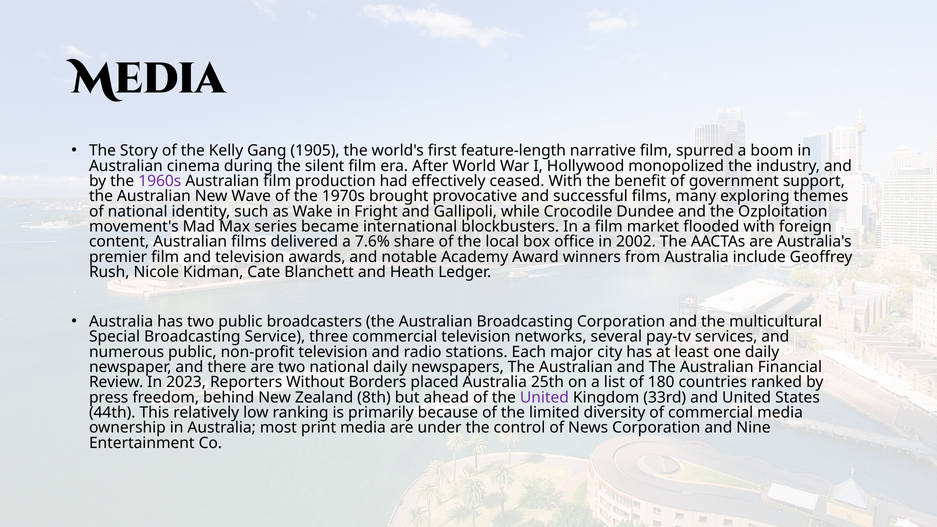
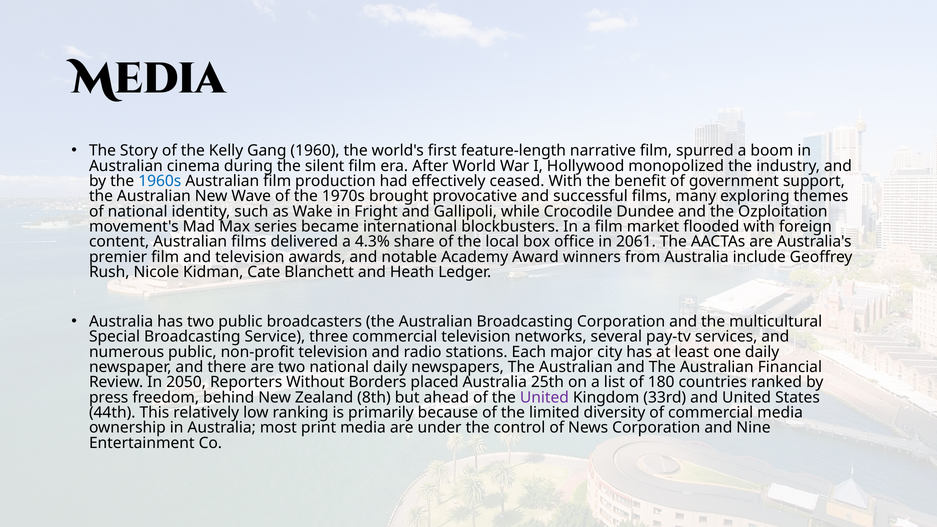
1905: 1905 -> 1960 (315, 151)
1960s colour: purple -> blue (160, 181)
7.6%: 7.6% -> 4.3% (372, 242)
2002: 2002 -> 2061 (636, 242)
2023: 2023 -> 2050 (186, 382)
